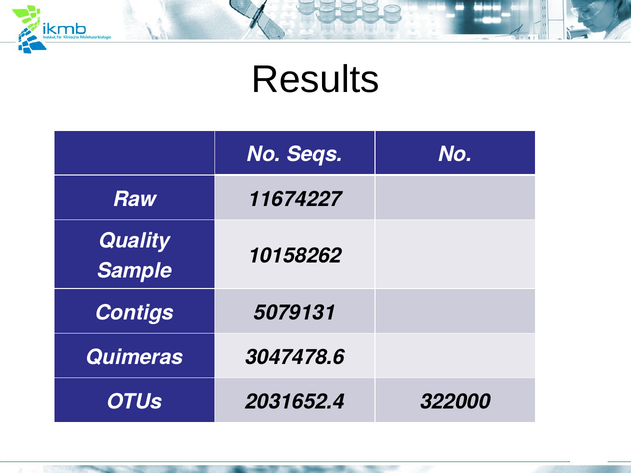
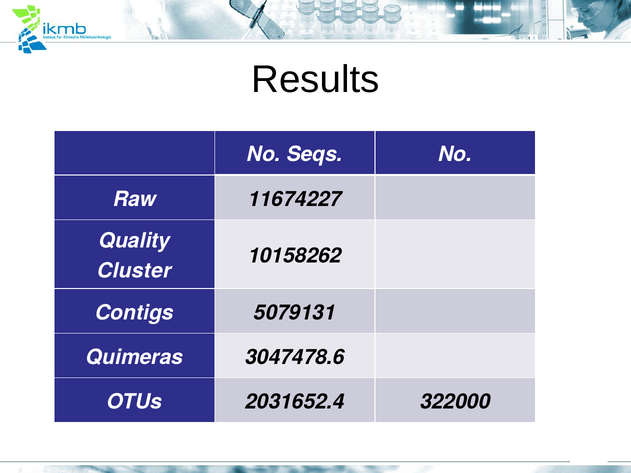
Sample: Sample -> Cluster (134, 271)
